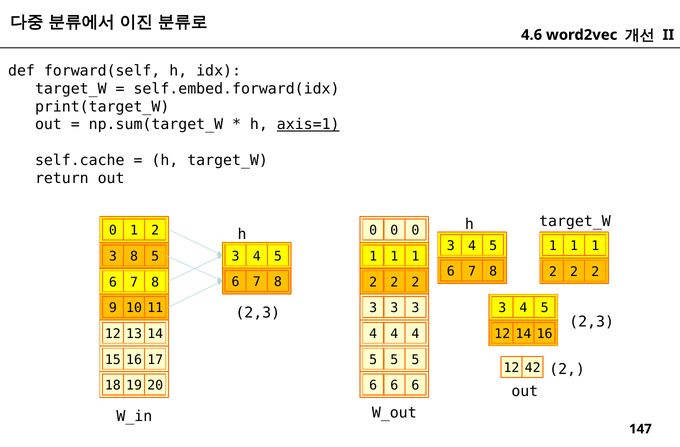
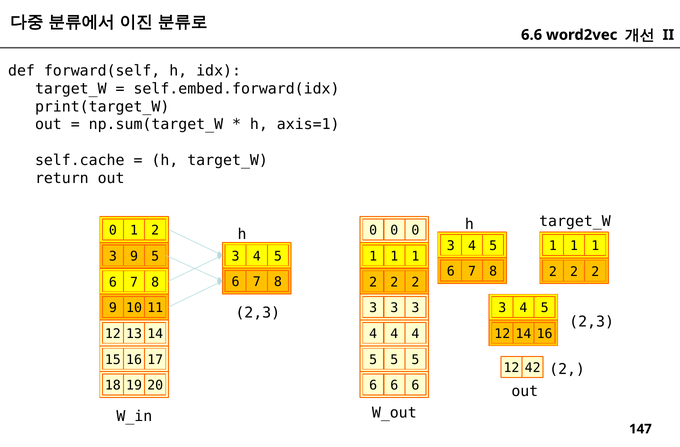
4.6: 4.6 -> 6.6 (532, 35)
axis=1 underline: present -> none (308, 124)
3 8: 8 -> 9 (134, 256)
